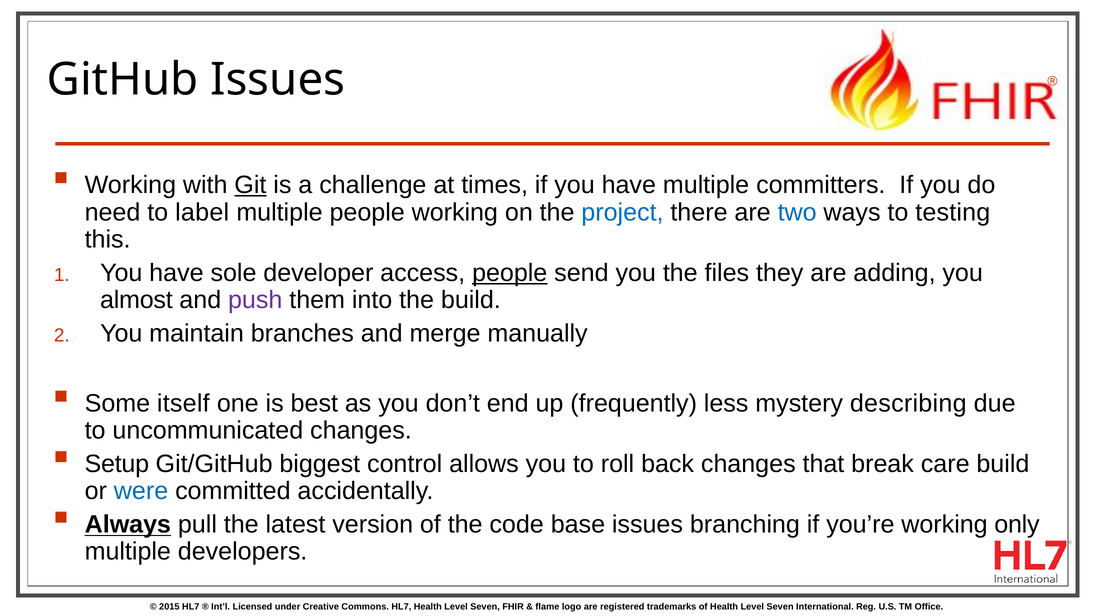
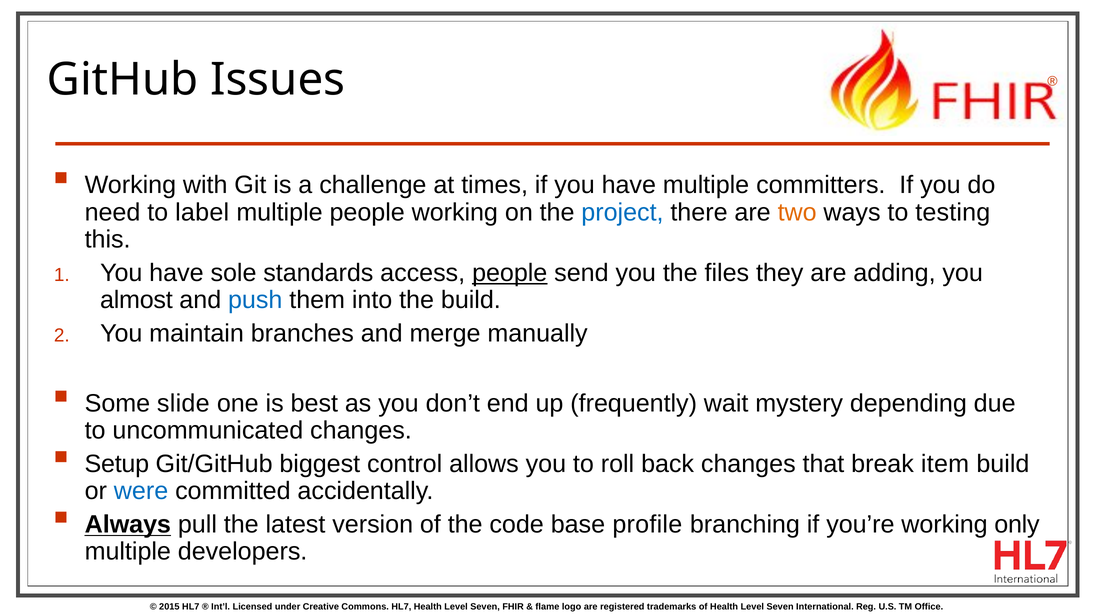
Git underline: present -> none (250, 185)
two colour: blue -> orange (797, 212)
developer: developer -> standards (318, 273)
push colour: purple -> blue (255, 300)
itself: itself -> slide (183, 404)
less: less -> wait (726, 404)
describing: describing -> depending (908, 404)
care: care -> item (945, 464)
base issues: issues -> profile (647, 525)
